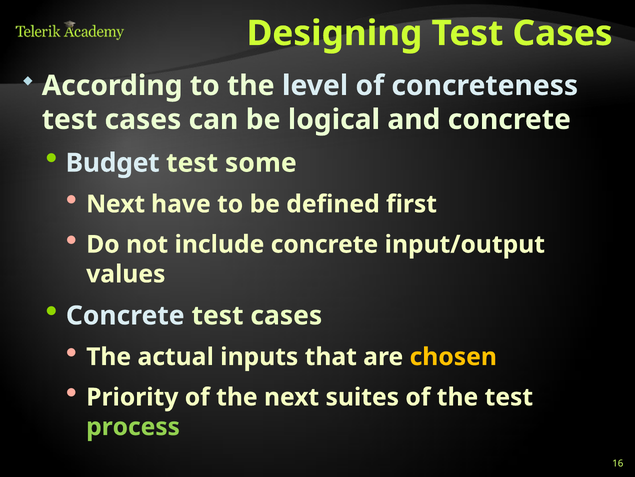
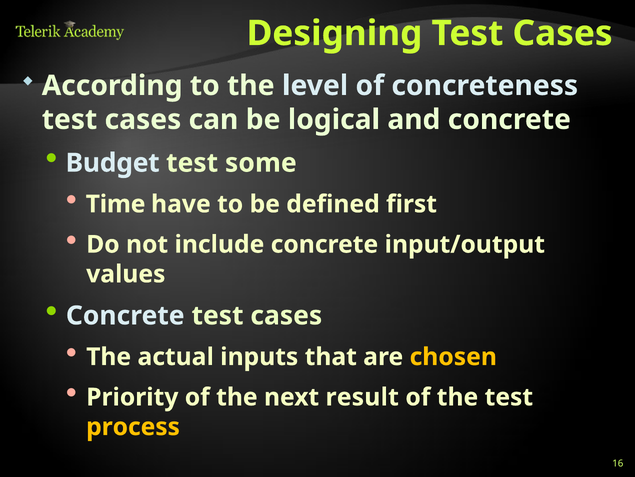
Next: Next -> Time (116, 204)
suites: suites -> result (362, 397)
process colour: light green -> yellow (133, 426)
